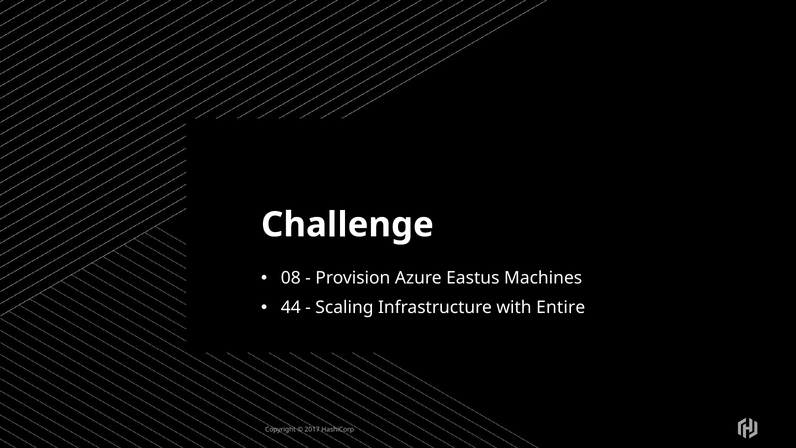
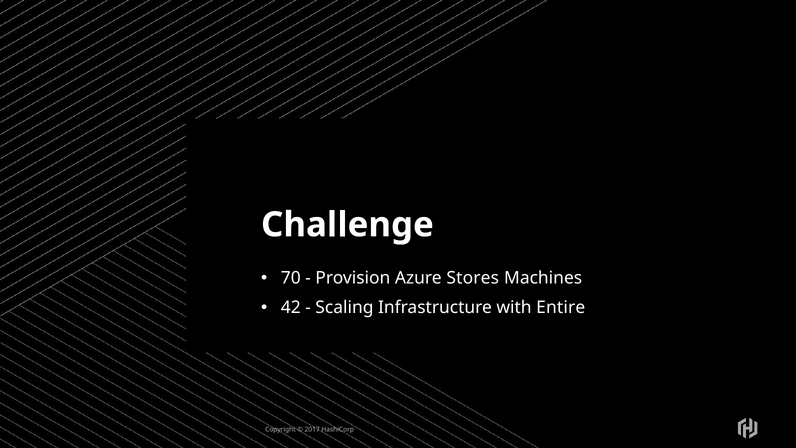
08: 08 -> 70 (291, 278)
Eastus: Eastus -> Stores (473, 278)
44: 44 -> 42 (291, 308)
